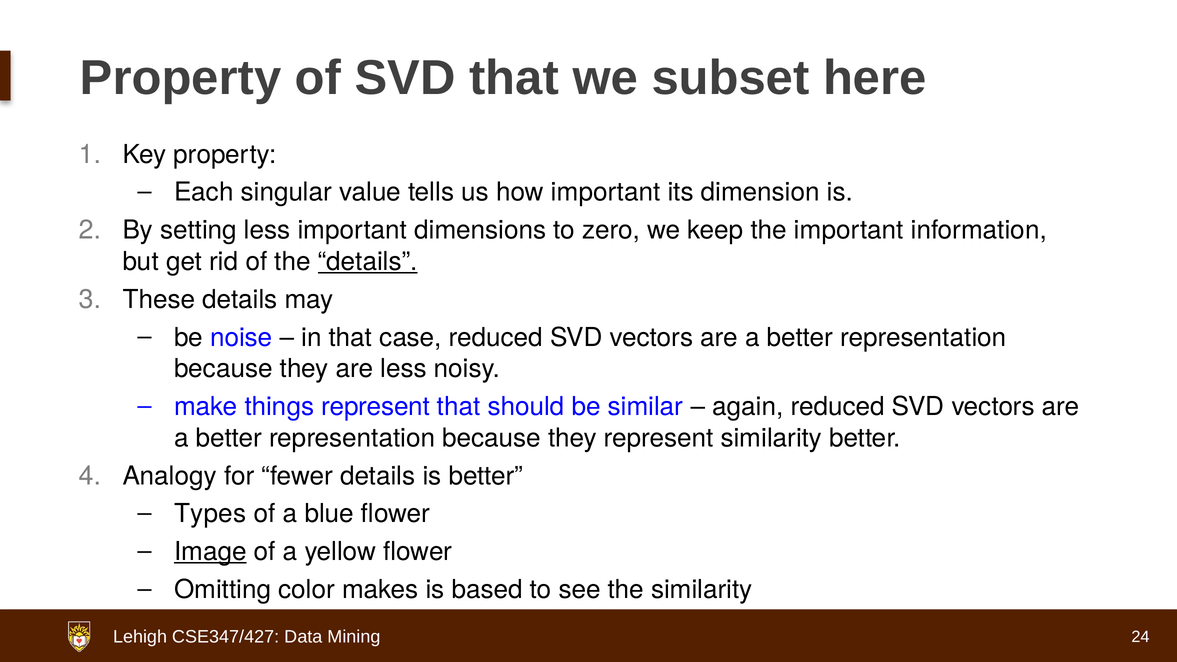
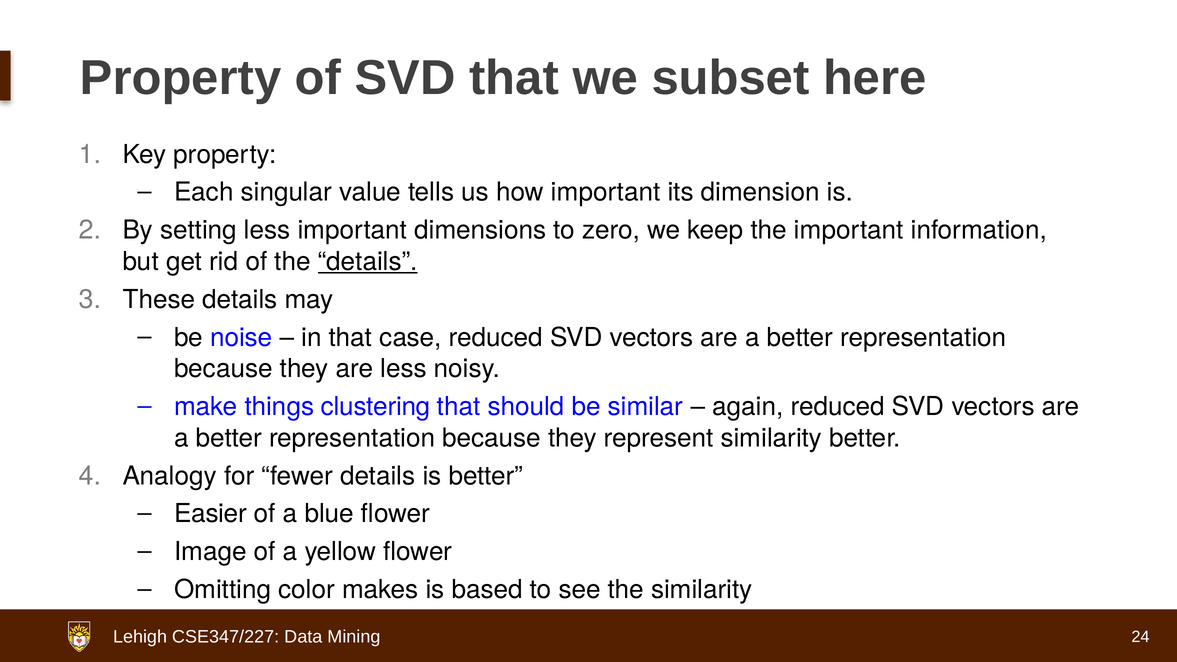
things represent: represent -> clustering (376, 407)
Types: Types -> Easier (210, 514)
Image underline: present -> none (210, 552)
CSE347/427: CSE347/427 -> CSE347/227 (226, 637)
